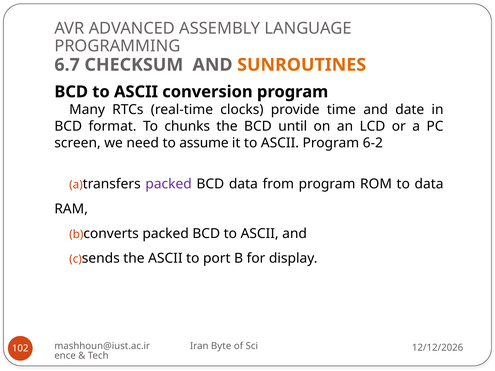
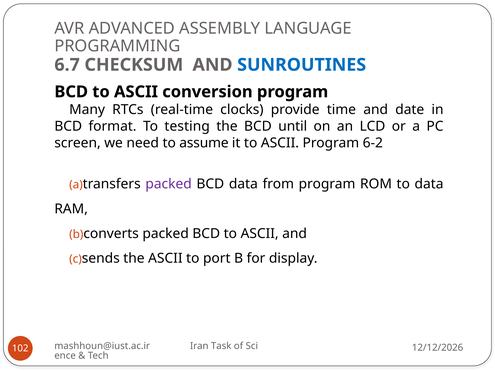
SUNROUTINES colour: orange -> blue (302, 65)
chunks: chunks -> testing (187, 126)
Byte: Byte -> Task (221, 346)
